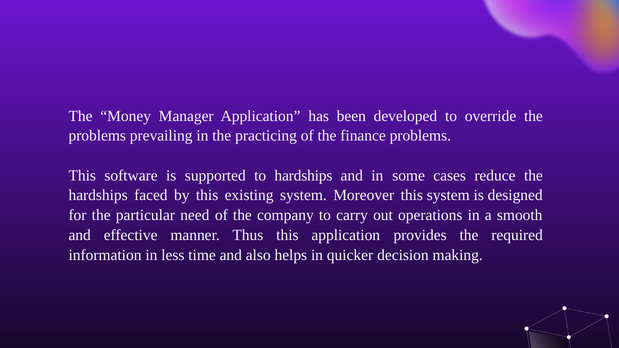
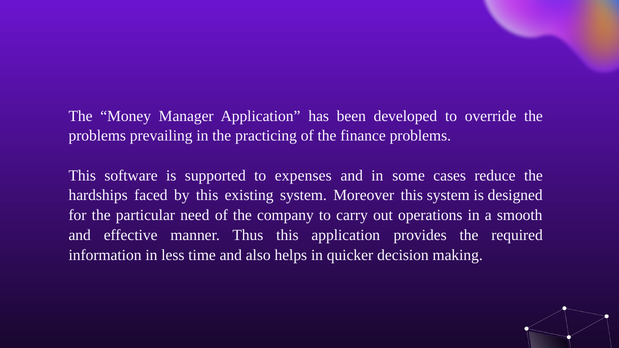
to hardships: hardships -> expenses (303, 176)
